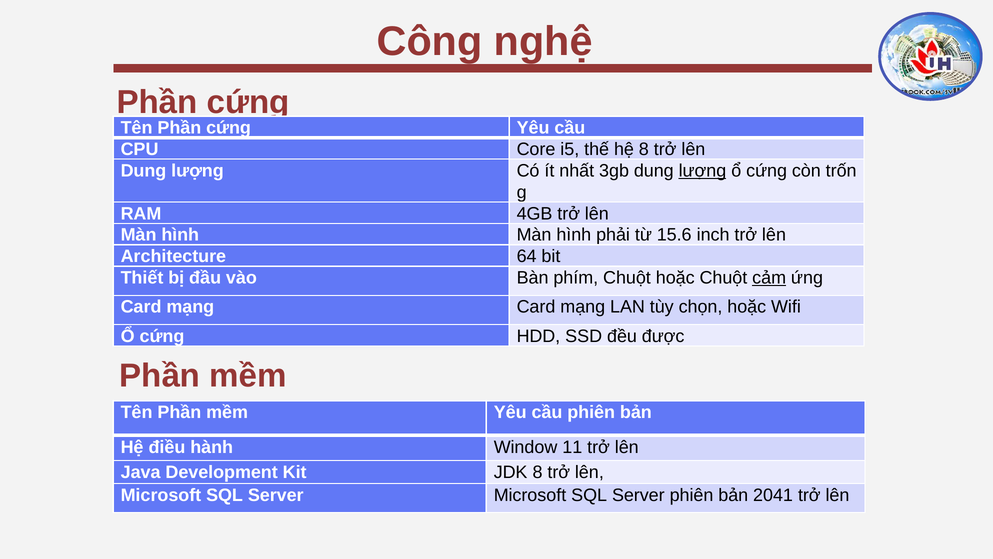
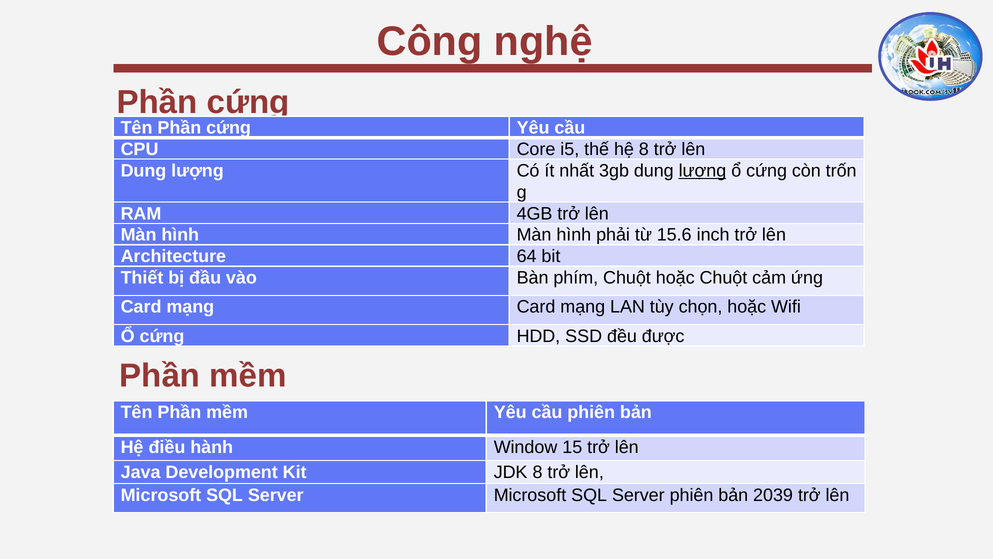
cảm underline: present -> none (769, 278)
11: 11 -> 15 (572, 447)
2041: 2041 -> 2039 (773, 495)
